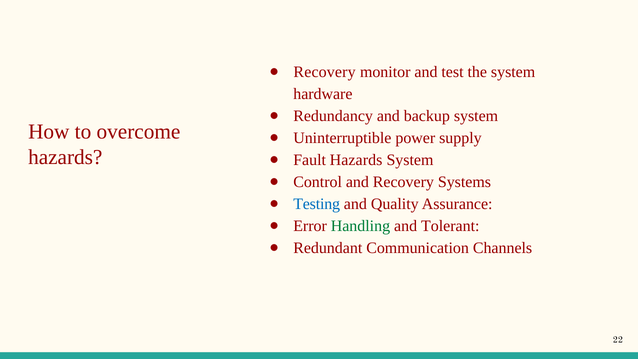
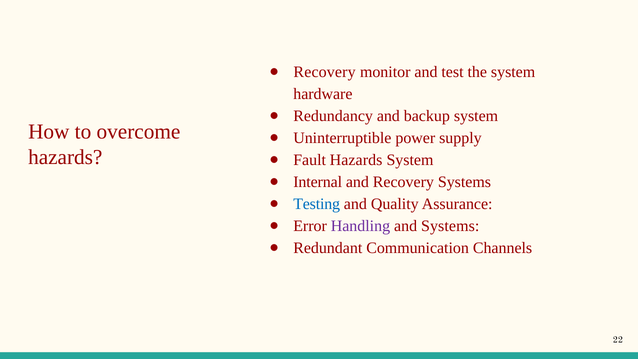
Control: Control -> Internal (318, 182)
Handling colour: green -> purple (360, 226)
and Tolerant: Tolerant -> Systems (450, 226)
